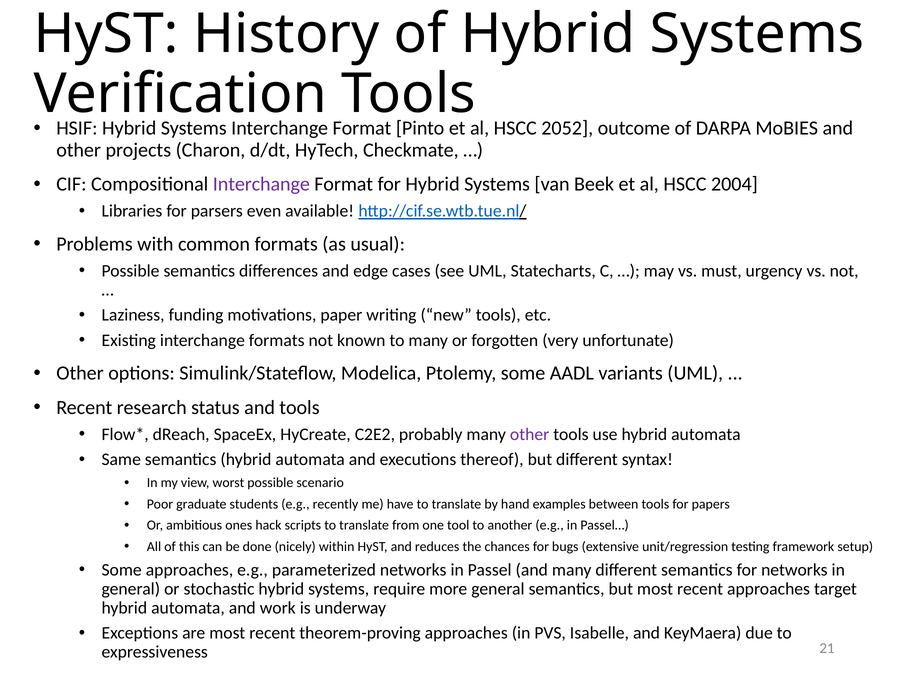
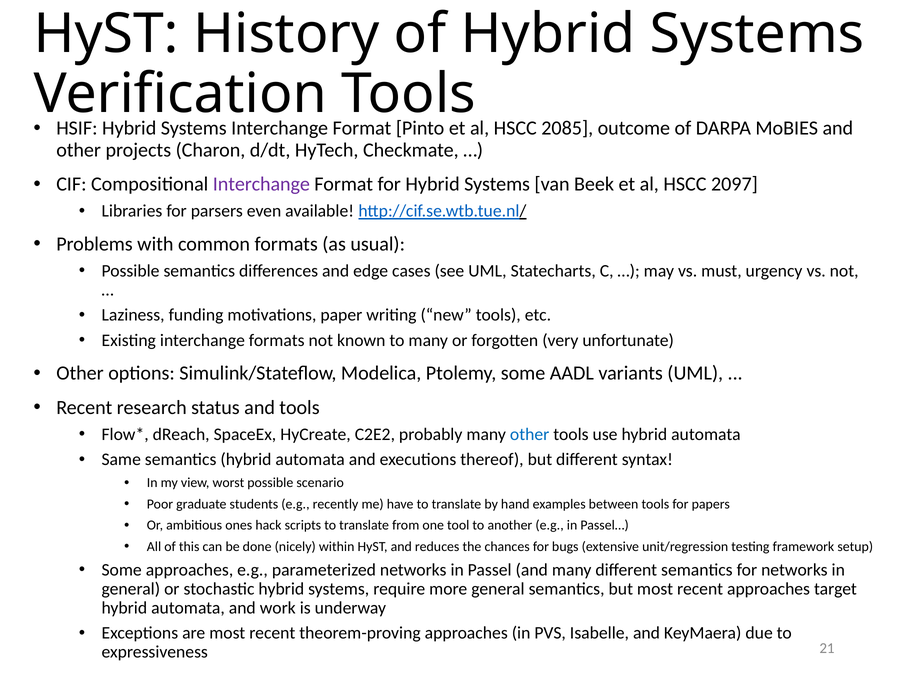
2052: 2052 -> 2085 (567, 128)
2004: 2004 -> 2097 (734, 184)
other colour: purple -> blue (530, 435)
